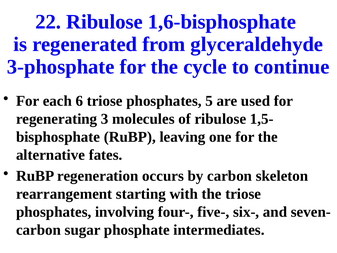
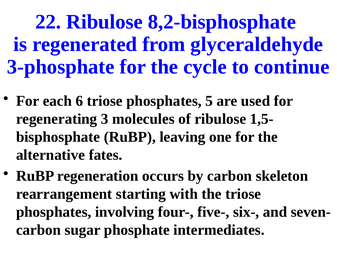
1,6-bisphosphate: 1,6-bisphosphate -> 8,2-bisphosphate (222, 22)
